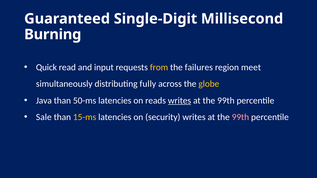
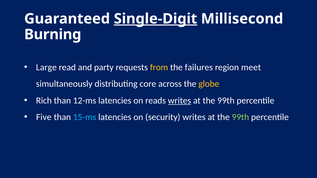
Single-Digit underline: none -> present (155, 19)
Quick: Quick -> Large (46, 67)
input: input -> party (104, 67)
fully: fully -> core (148, 84)
Java: Java -> Rich (44, 101)
50-ms: 50-ms -> 12-ms (85, 101)
Sale: Sale -> Five (44, 117)
15-ms colour: yellow -> light blue (85, 117)
99th colour: pink -> light green (240, 117)
